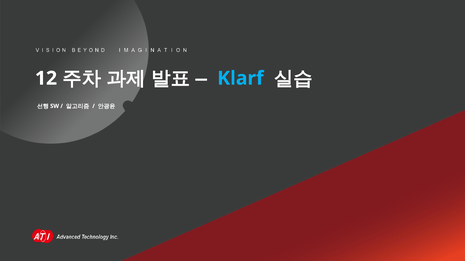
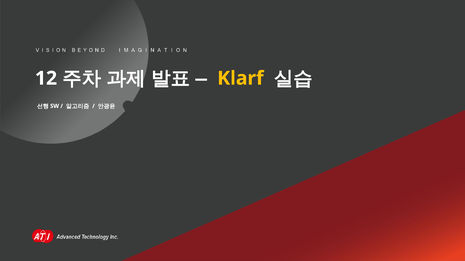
Klarf colour: light blue -> yellow (240, 78)
